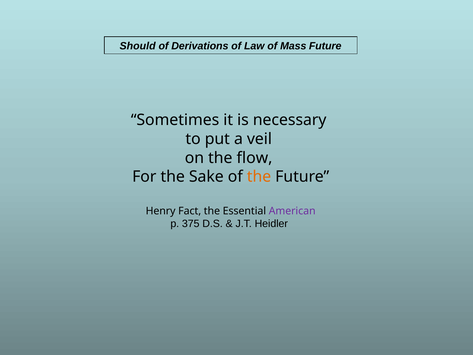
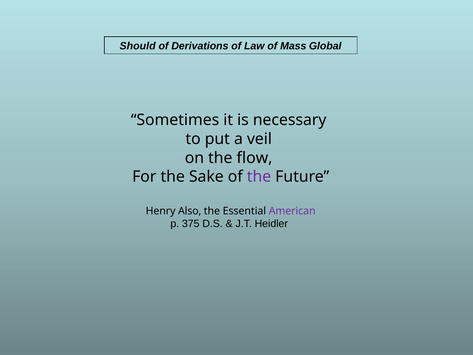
Mass Future: Future -> Global (325, 46)
the colour: orange -> purple (259, 177)
Fact: Fact -> Also (190, 211)
